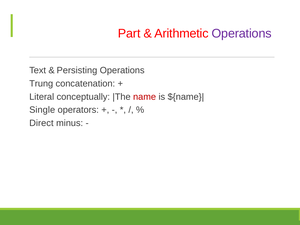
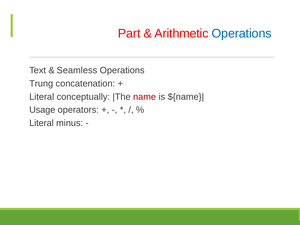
Operations colour: purple -> blue (242, 34)
Persisting: Persisting -> Seamless (77, 70)
Single: Single -> Usage (42, 110)
Direct: Direct -> Literal (41, 123)
